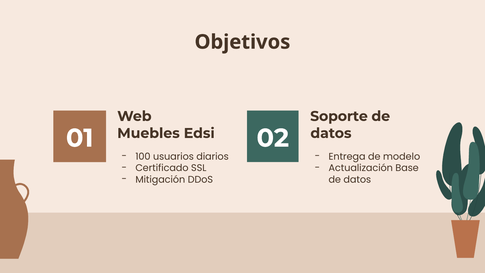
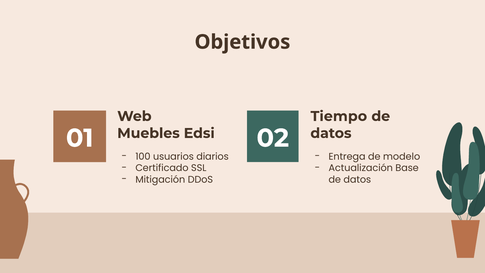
Soporte: Soporte -> Tiempo (339, 116)
